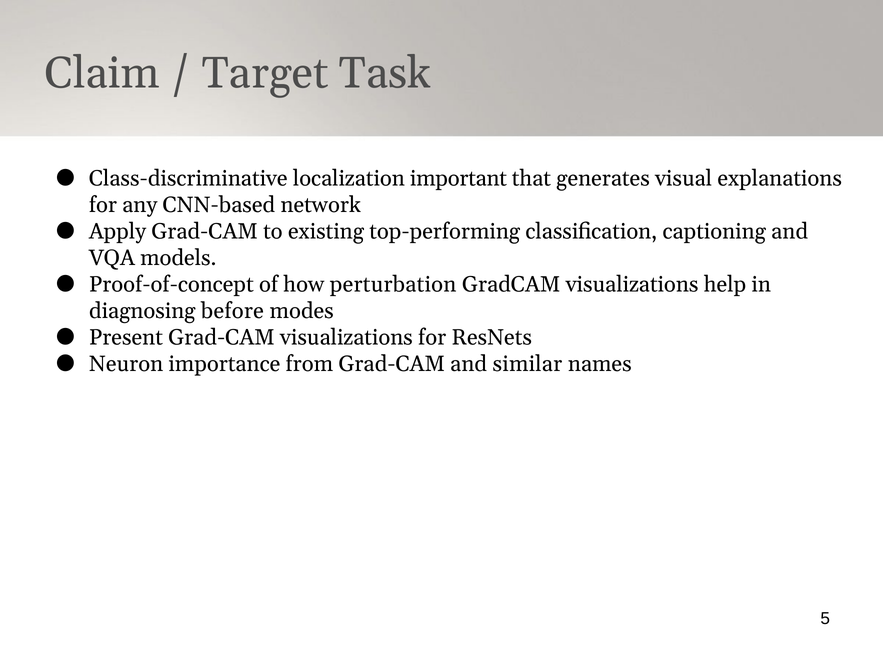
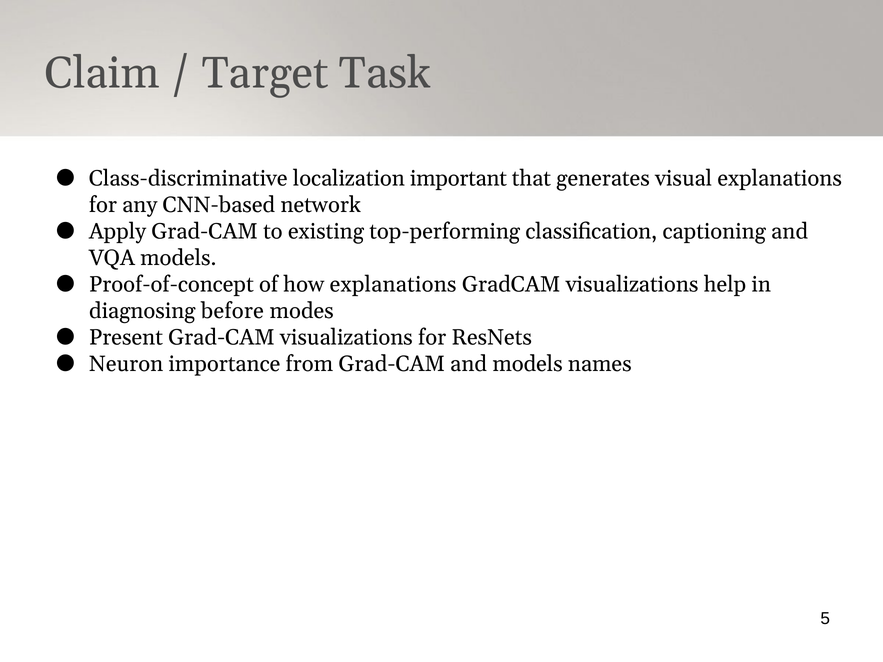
how perturbation: perturbation -> explanations (393, 284)
and similar: similar -> models (528, 364)
